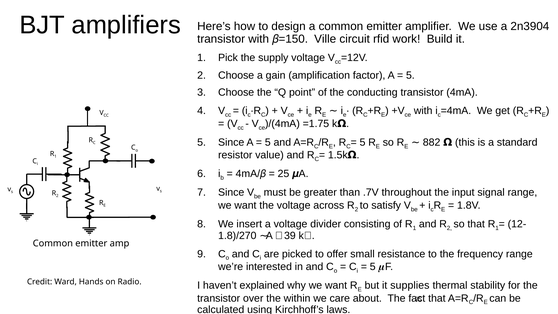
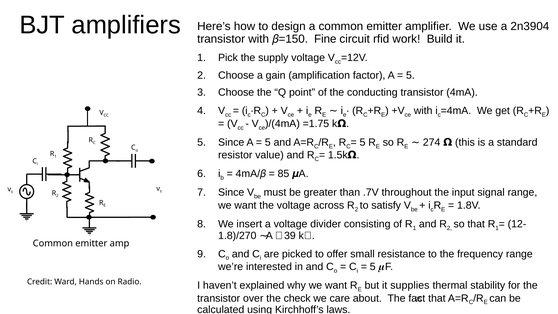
Ville: Ville -> Fine (325, 39)
882: 882 -> 274 (432, 142)
25: 25 -> 85 (283, 174)
within: within -> check (297, 298)
